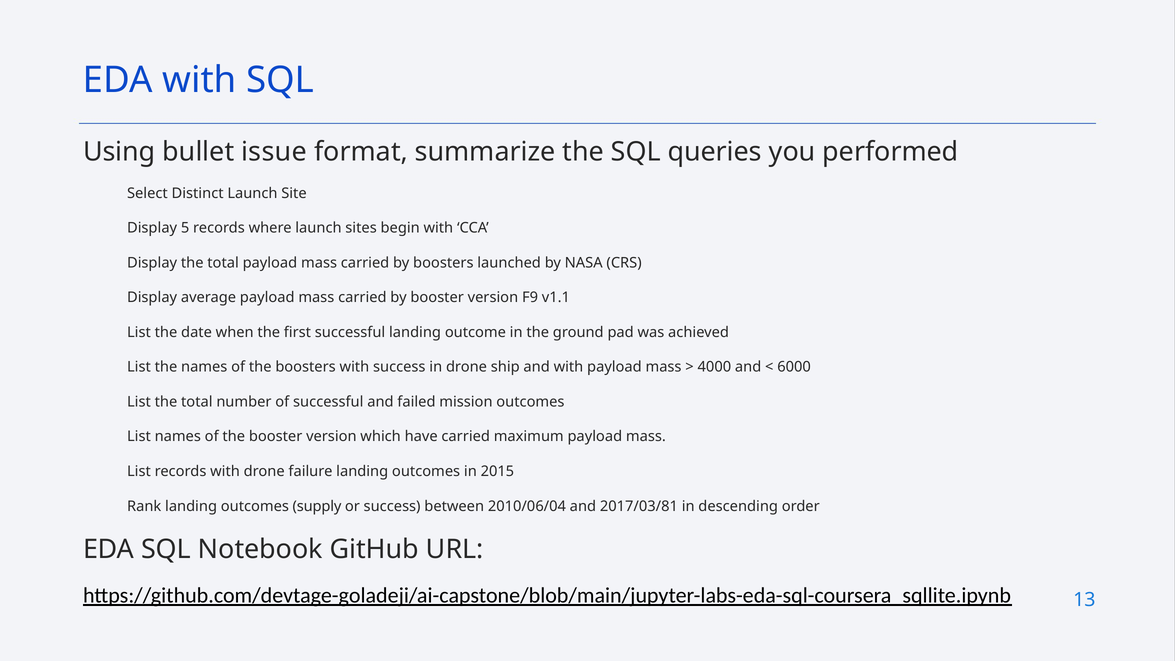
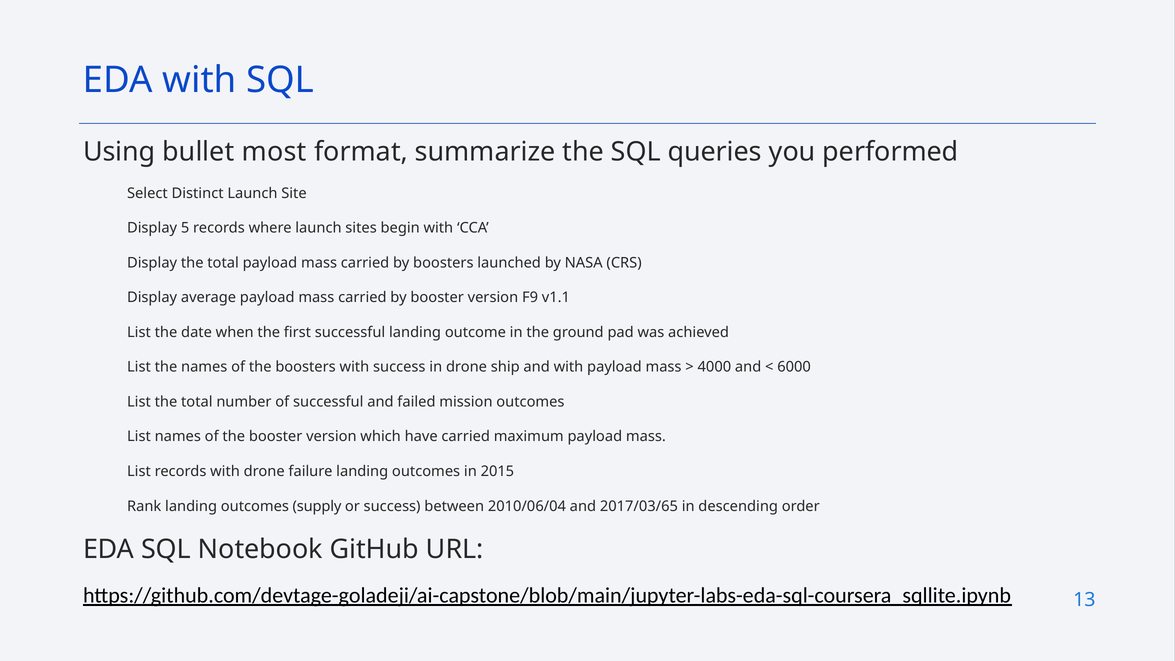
issue: issue -> most (274, 152)
2017/03/81: 2017/03/81 -> 2017/03/65 (639, 506)
